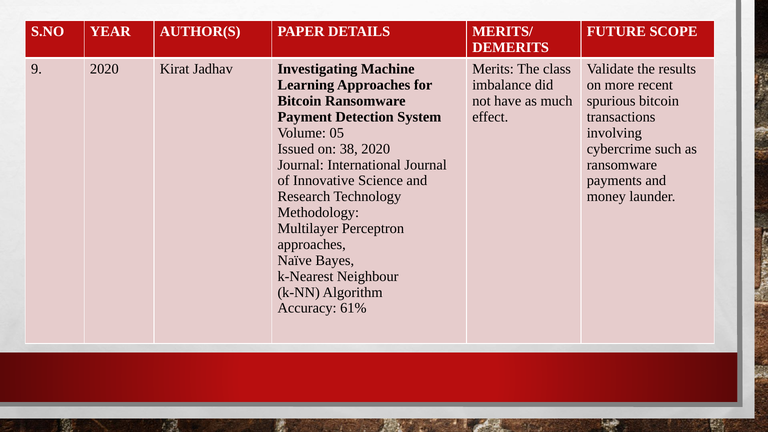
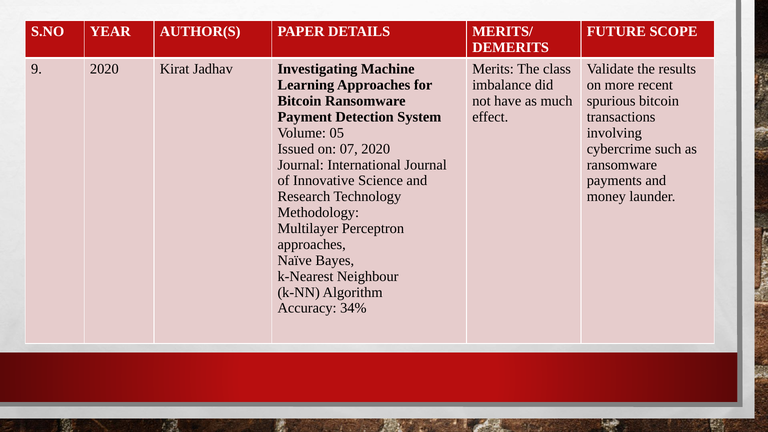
38: 38 -> 07 (349, 149)
61%: 61% -> 34% (353, 308)
